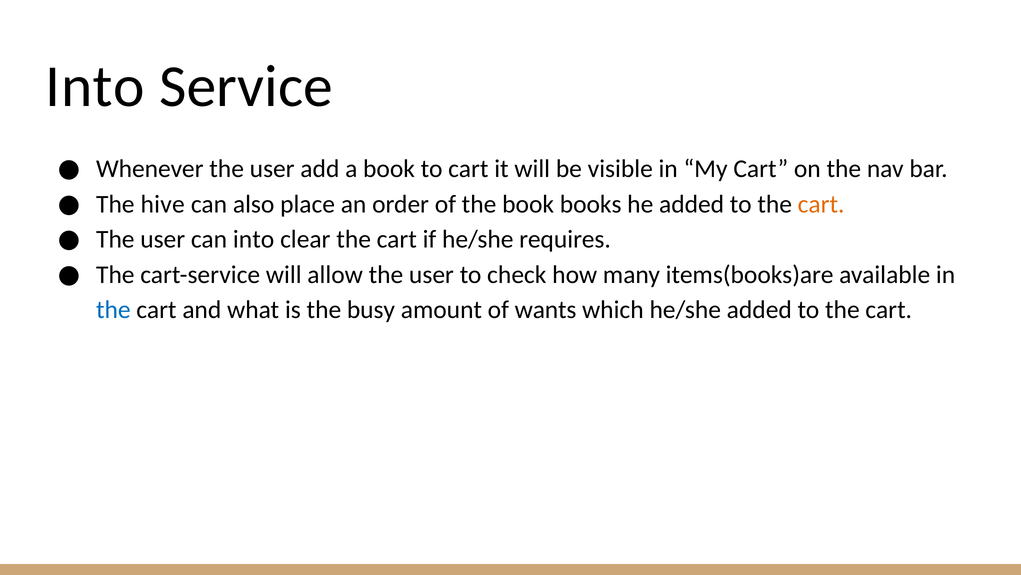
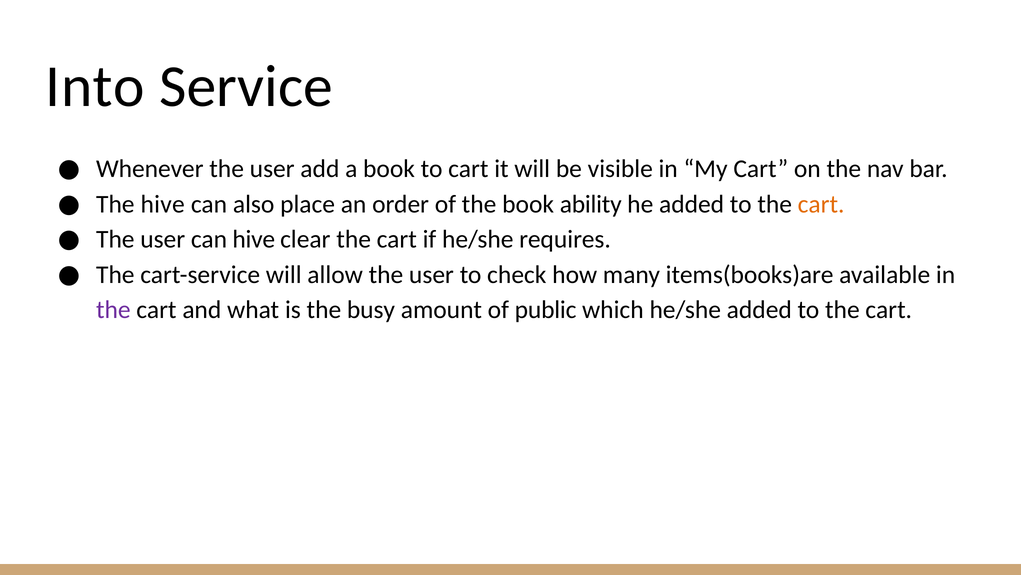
books: books -> ability (591, 204)
can into: into -> hive (254, 239)
the colour: blue -> purple (113, 310)
wants: wants -> public (546, 310)
